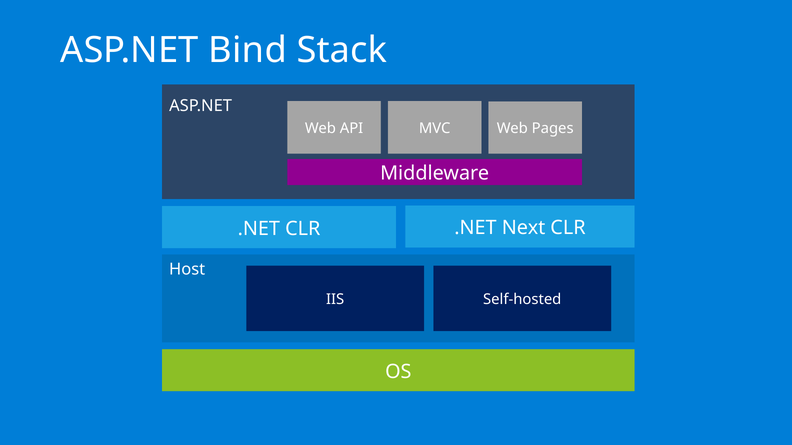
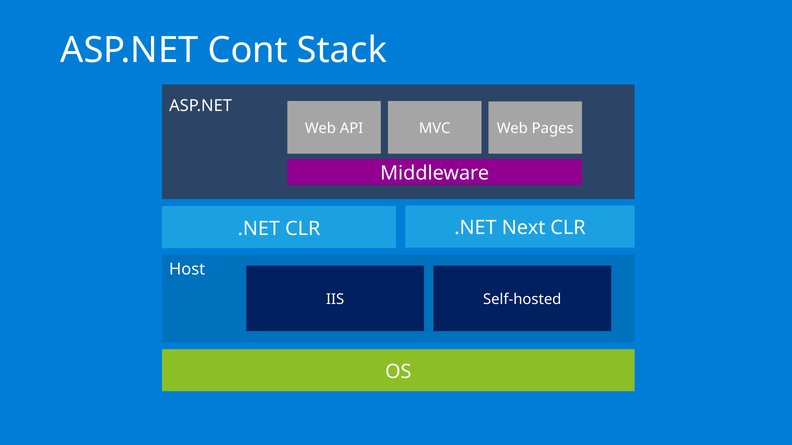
Bind: Bind -> Cont (248, 50)
